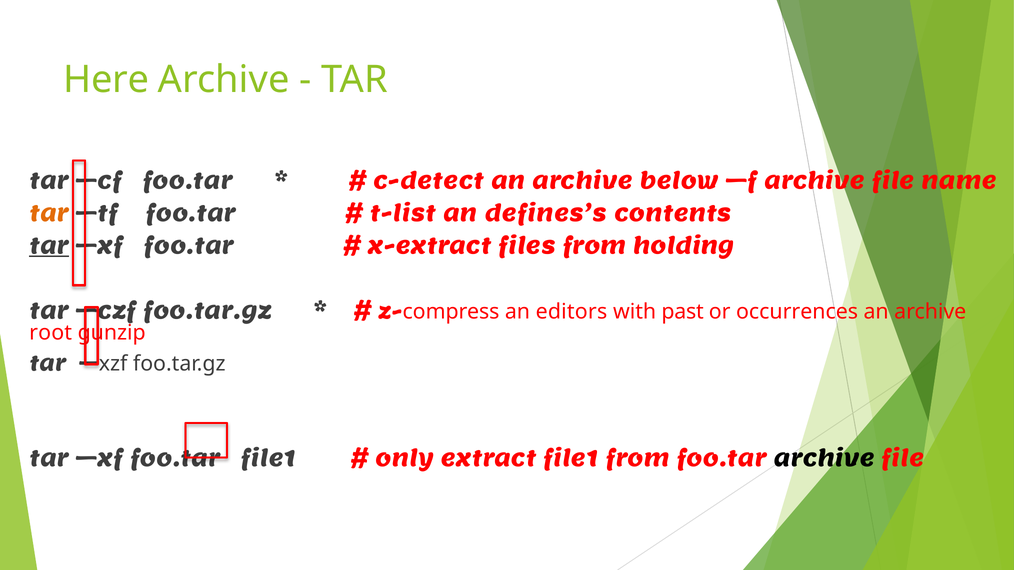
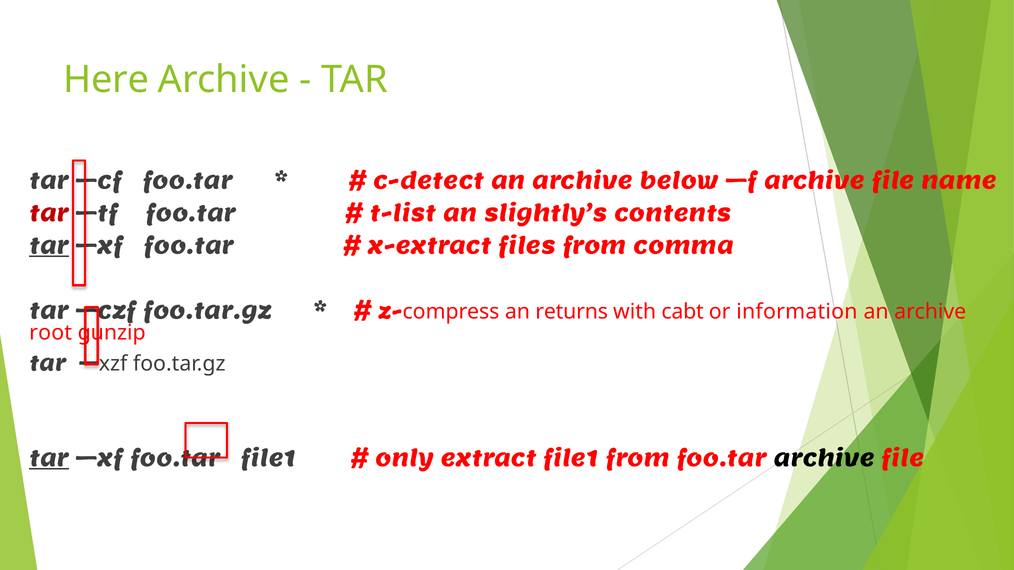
tar colour: orange -> red (49, 214)
defines’s: defines’s -> slightly’s (546, 214)
holding: holding -> comma (684, 246)
editors: editors -> returns (572, 312)
past: past -> cabt (683, 312)
occurrences: occurrences -> information (797, 312)
tar underline: none -> present (49, 459)
